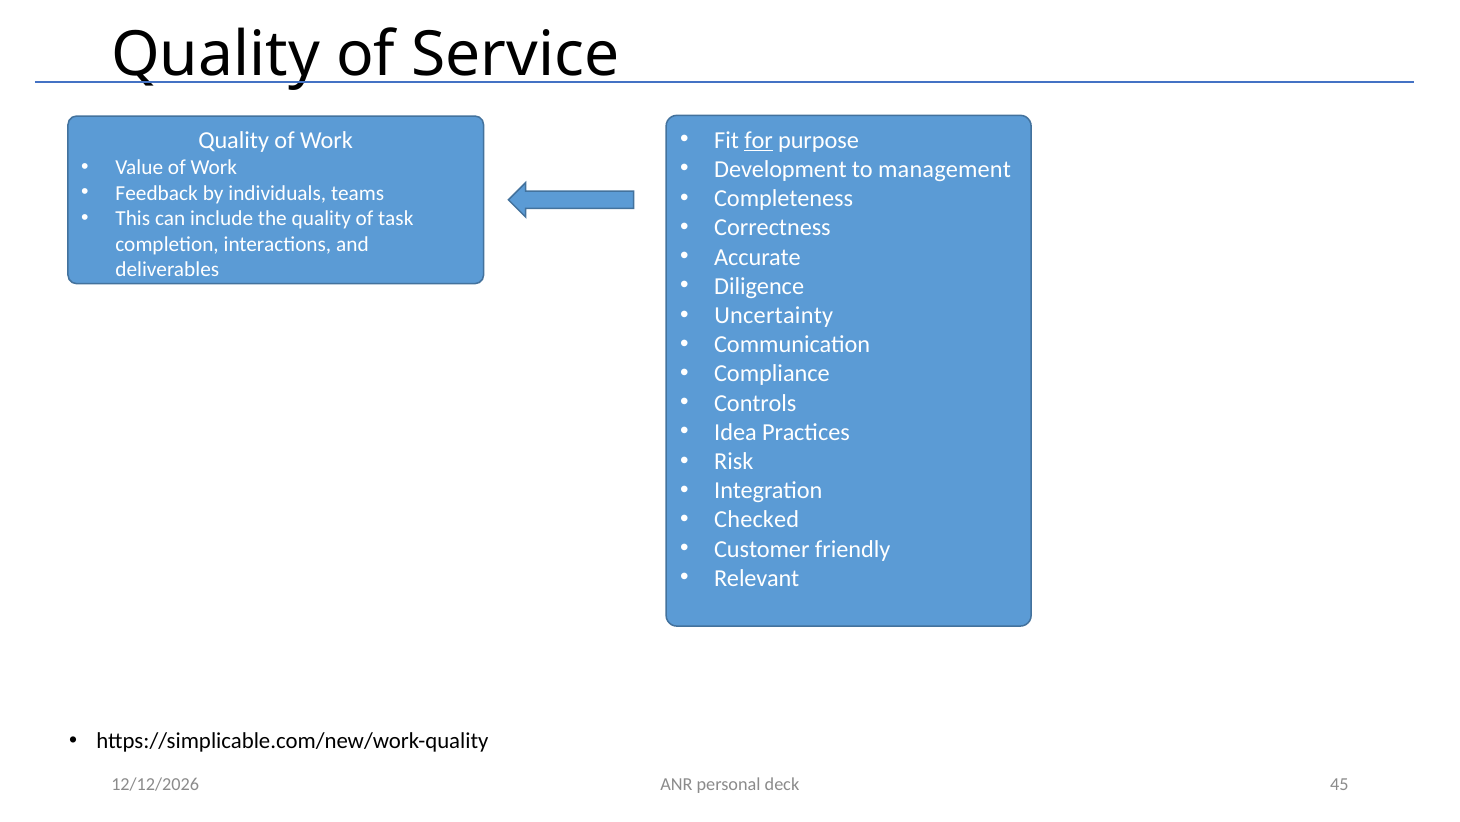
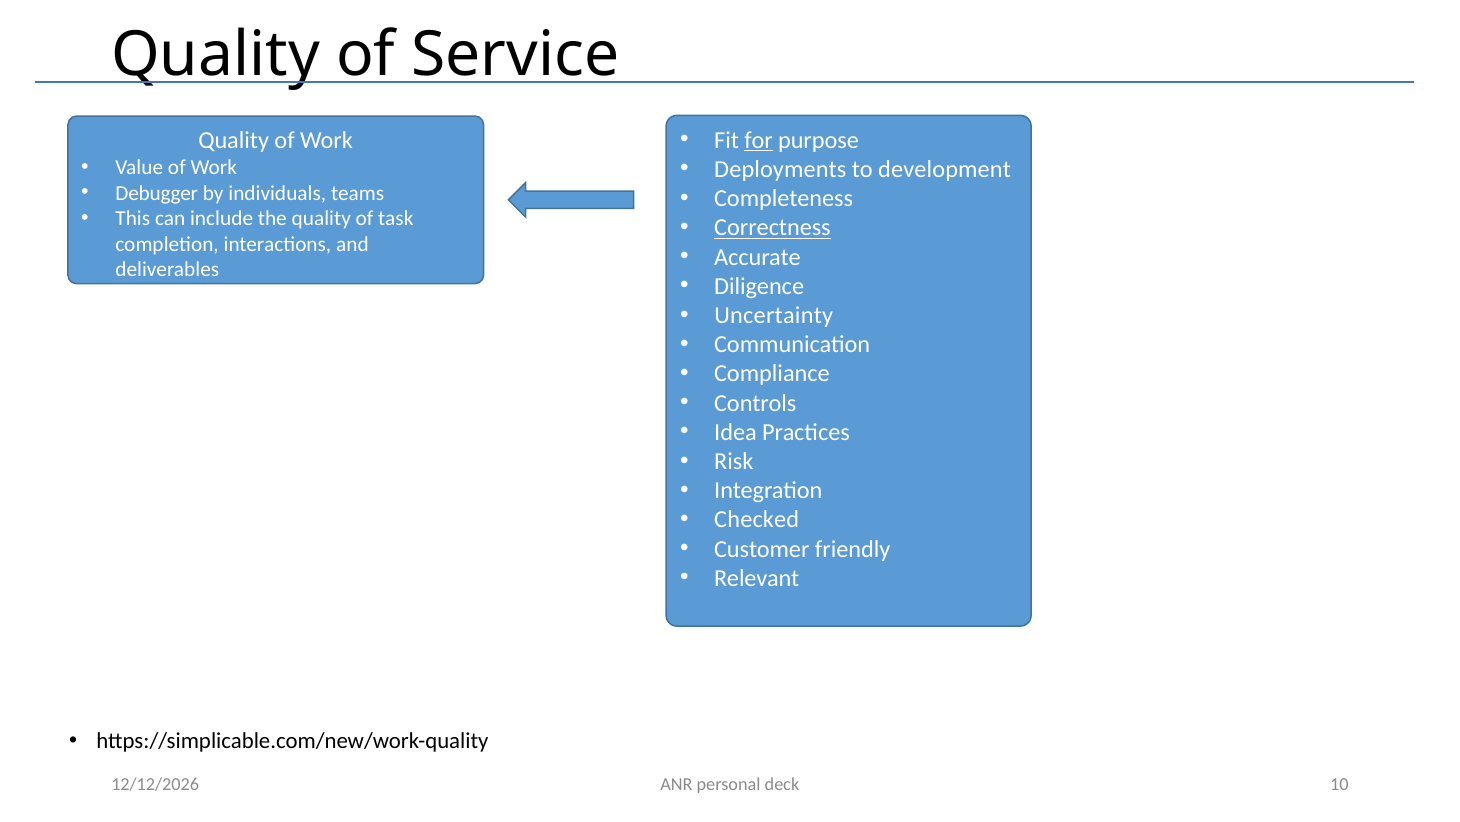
Development: Development -> Deployments (780, 169)
management: management -> development (945, 169)
Feedback: Feedback -> Debugger (157, 193)
Correctness underline: none -> present (772, 228)
45: 45 -> 10 (1339, 784)
